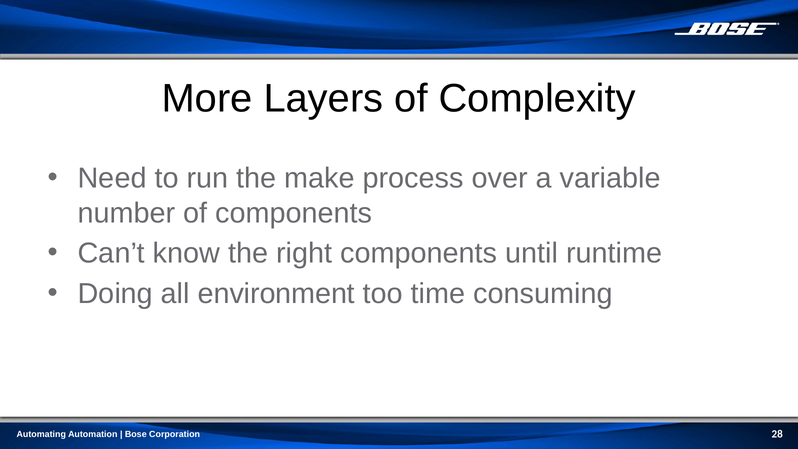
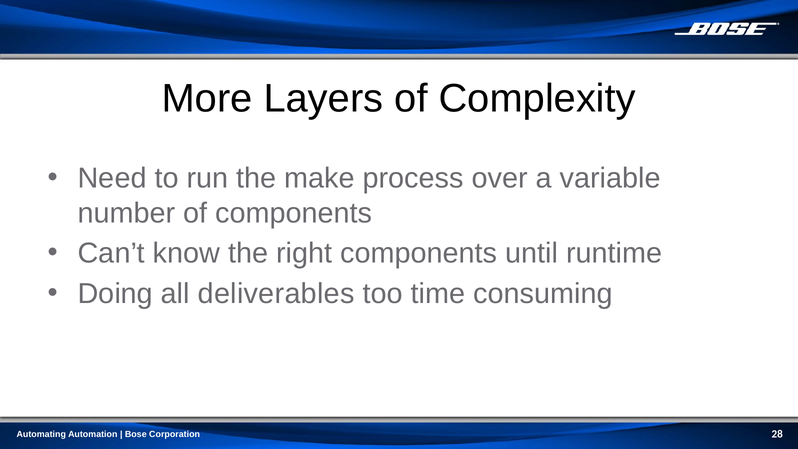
environment: environment -> deliverables (276, 294)
